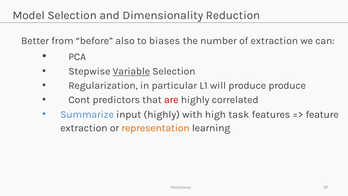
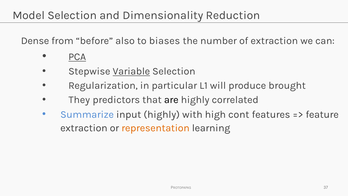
Better: Better -> Dense (35, 41)
PCA underline: none -> present (77, 57)
produce produce: produce -> brought (287, 86)
Cont: Cont -> They (79, 100)
are colour: red -> black (171, 100)
task: task -> cont (239, 114)
